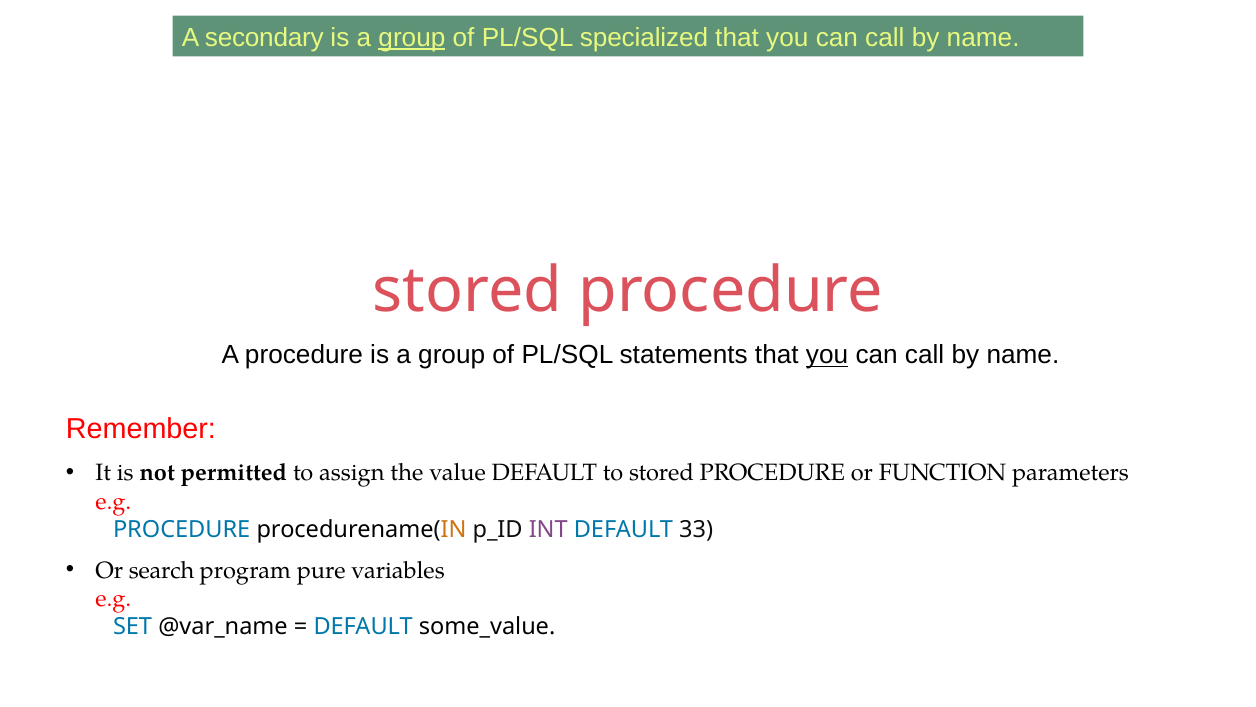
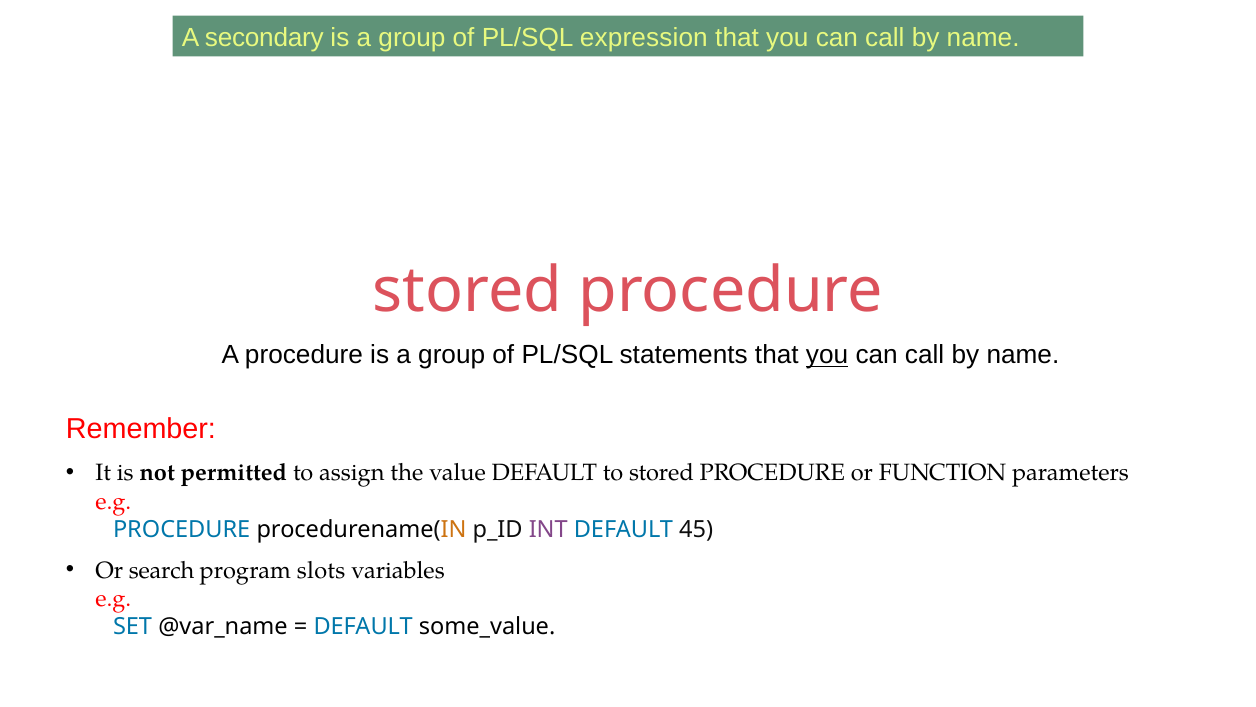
group underline: present -> none (412, 38)
specialized: specialized -> expression (644, 38)
33: 33 -> 45 (696, 529)
pure: pure -> slots (321, 570)
